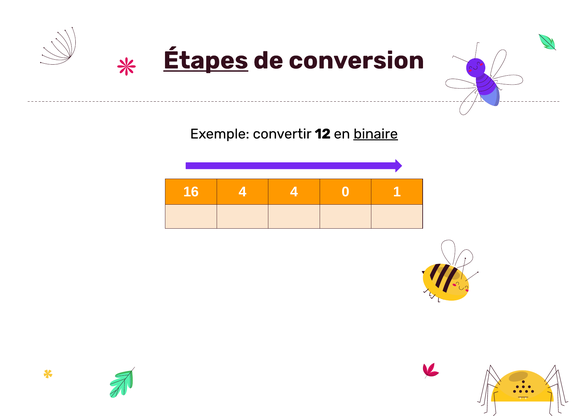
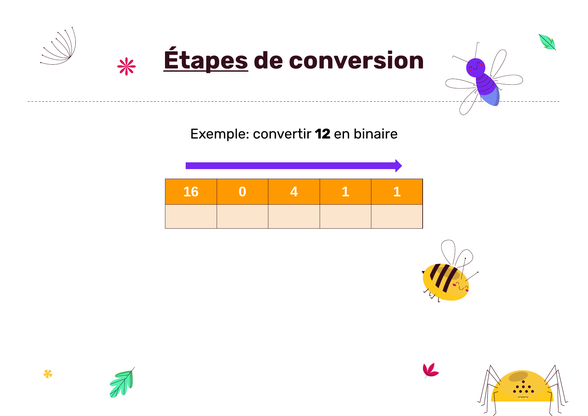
binaire underline: present -> none (376, 134)
16 4: 4 -> 0 (243, 192)
4 0: 0 -> 1 (346, 192)
